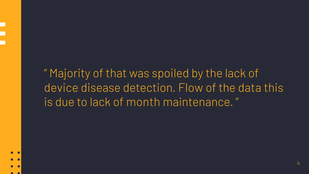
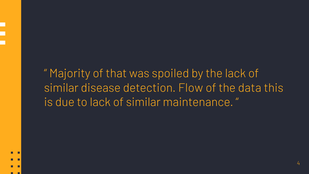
device: device -> similar (61, 88)
to lack of month: month -> similar (143, 102)
